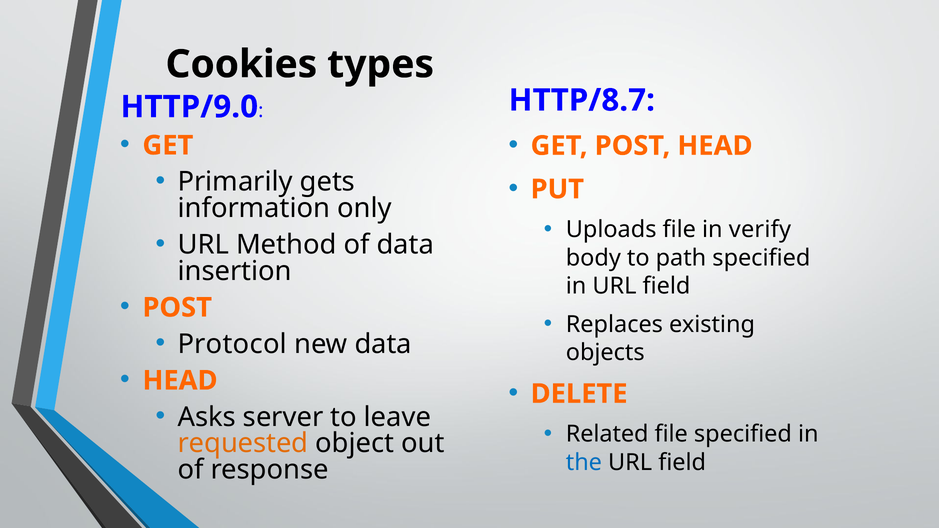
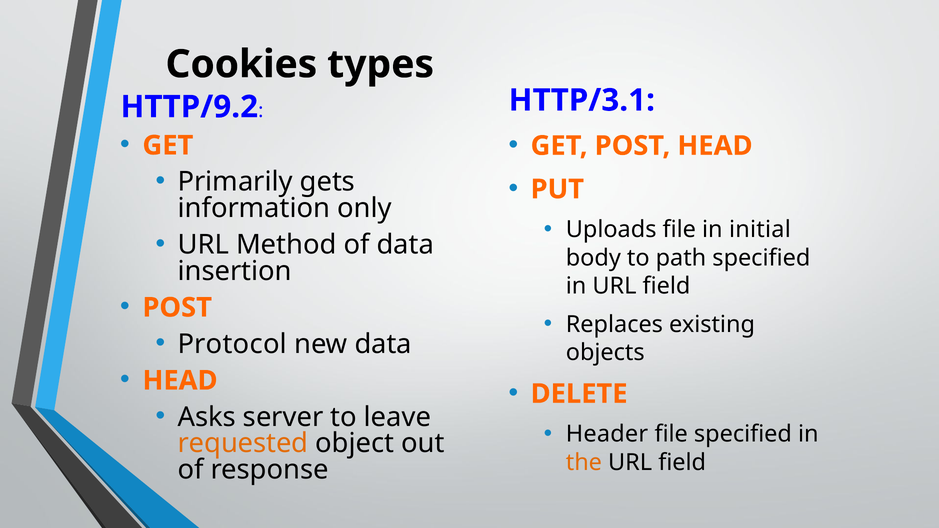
HTTP/8.7: HTTP/8.7 -> HTTP/3.1 (582, 100)
HTTP/9.0: HTTP/9.0 -> HTTP/9.2 (189, 107)
verify: verify -> initial (760, 230)
Related: Related -> Header (607, 434)
the colour: blue -> orange (584, 463)
